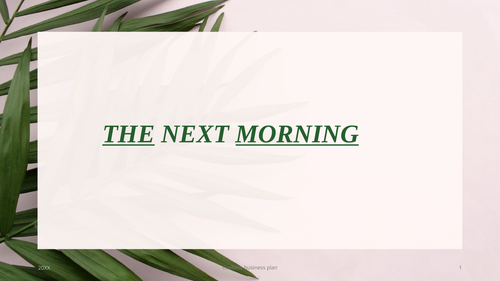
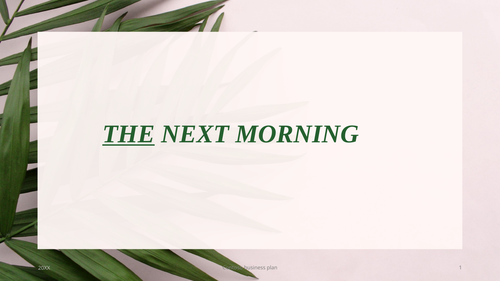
MORNING underline: present -> none (297, 134)
